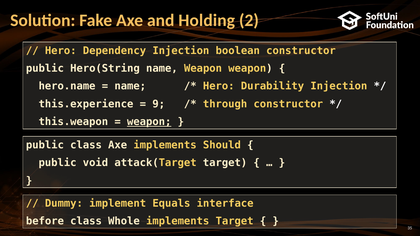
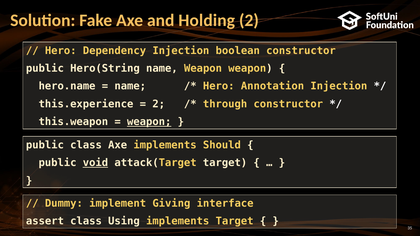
Durability: Durability -> Annotation (272, 86)
9: 9 -> 2 (159, 104)
void underline: none -> present (95, 163)
Equals: Equals -> Giving (171, 204)
before: before -> assert (45, 221)
Whole: Whole -> Using (124, 221)
